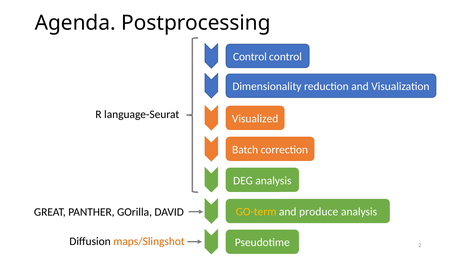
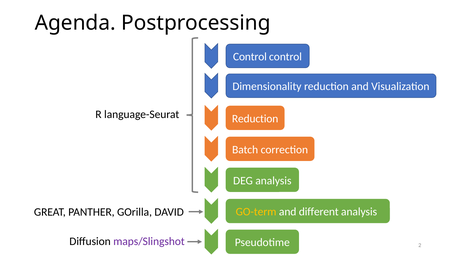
Visualized: Visualized -> Reduction (255, 118)
produce: produce -> different (319, 211)
maps/Slingshot colour: orange -> purple (149, 241)
